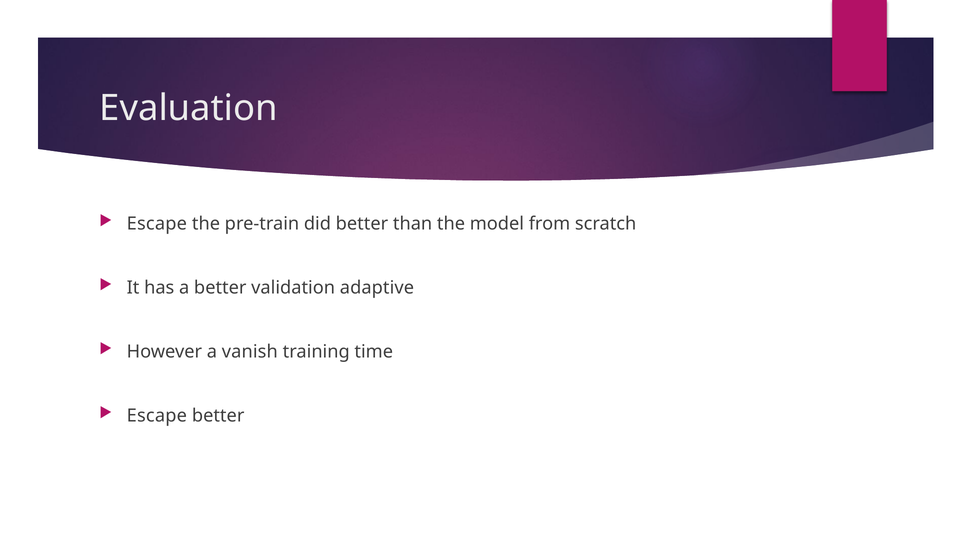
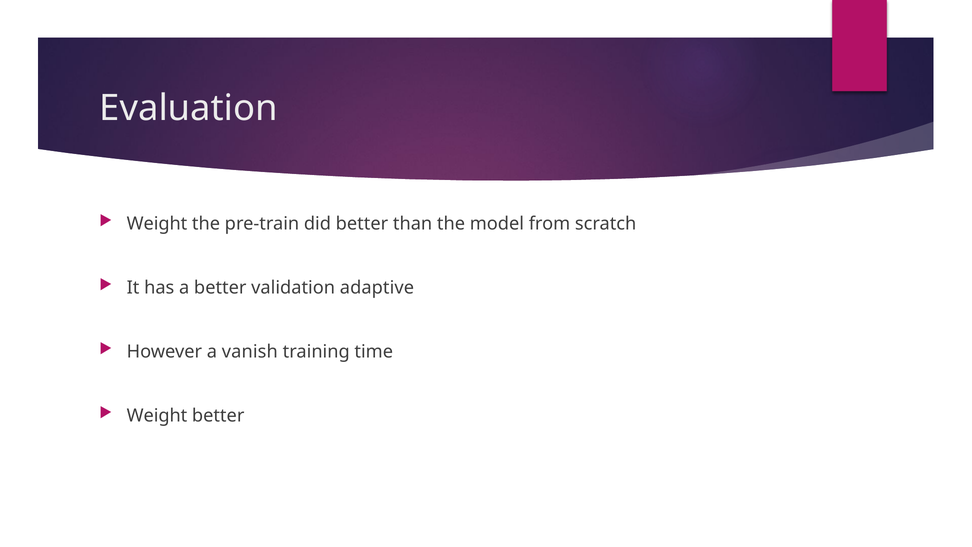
Escape: Escape -> Weight (157, 223)
Escape: Escape -> Weight (157, 415)
